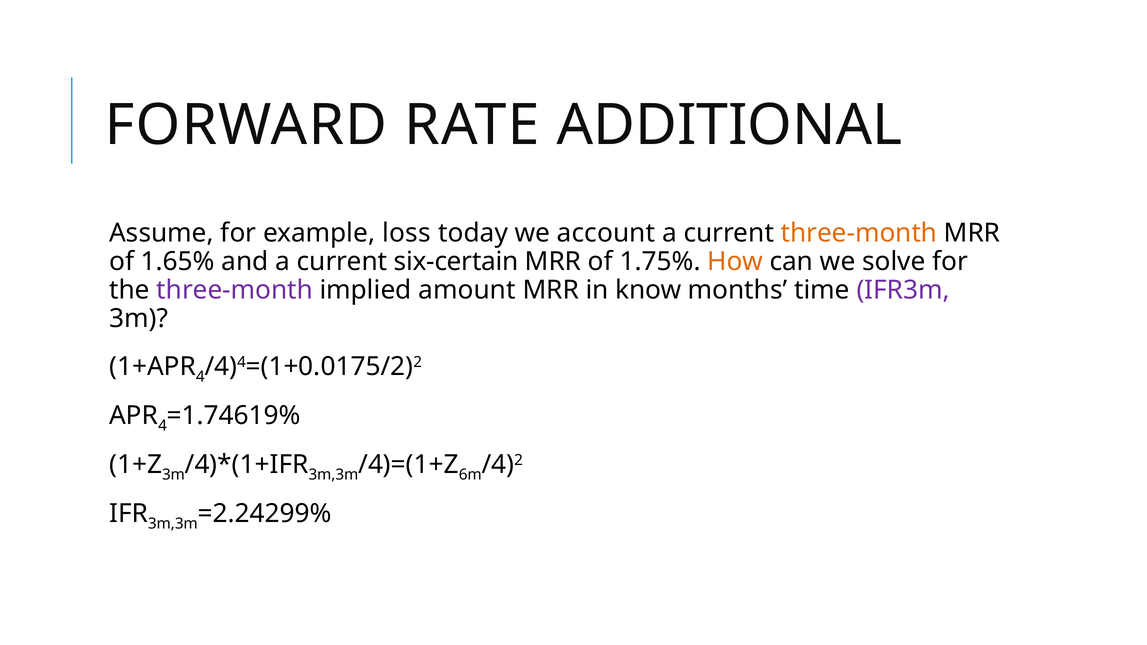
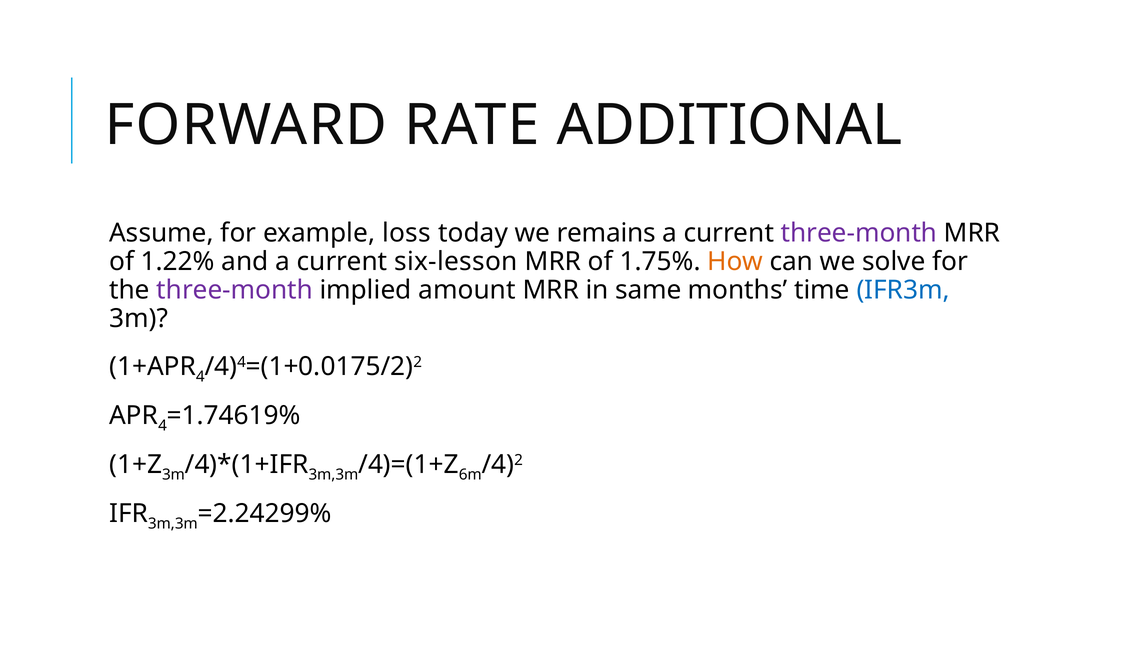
account: account -> remains (606, 233)
three-month colour: orange -> purple (859, 233)
1.65%: 1.65% -> 1.22% (178, 262)
six-certain: six-certain -> six-lesson (456, 262)
know: know -> same (648, 290)
IFR3m colour: purple -> blue (903, 290)
